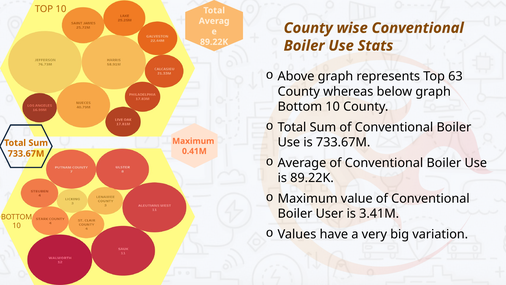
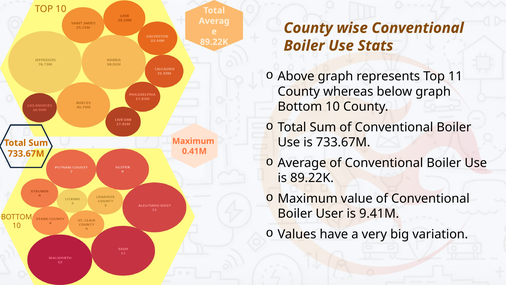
63: 63 -> 11 (455, 76)
3.41M: 3.41M -> 9.41M (379, 213)
